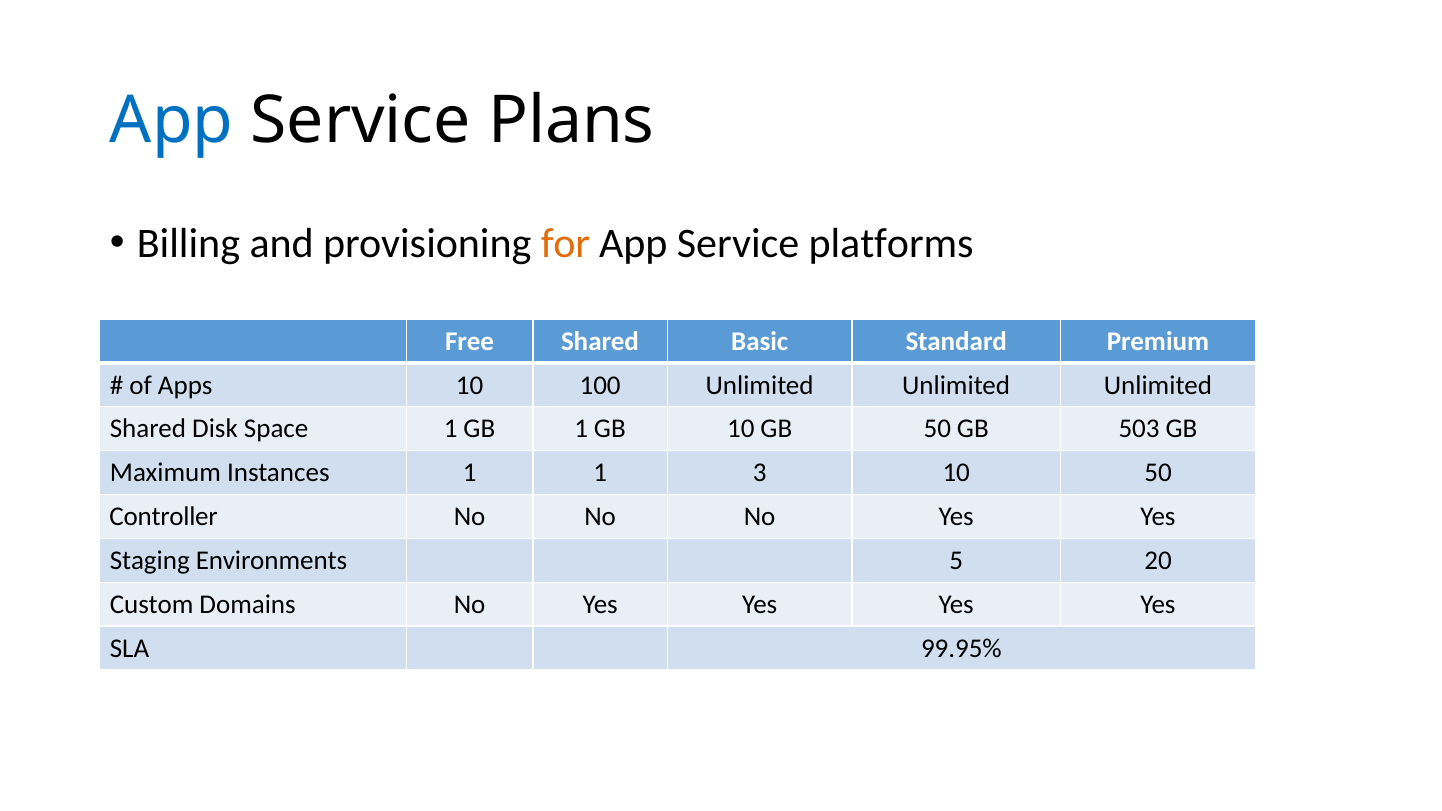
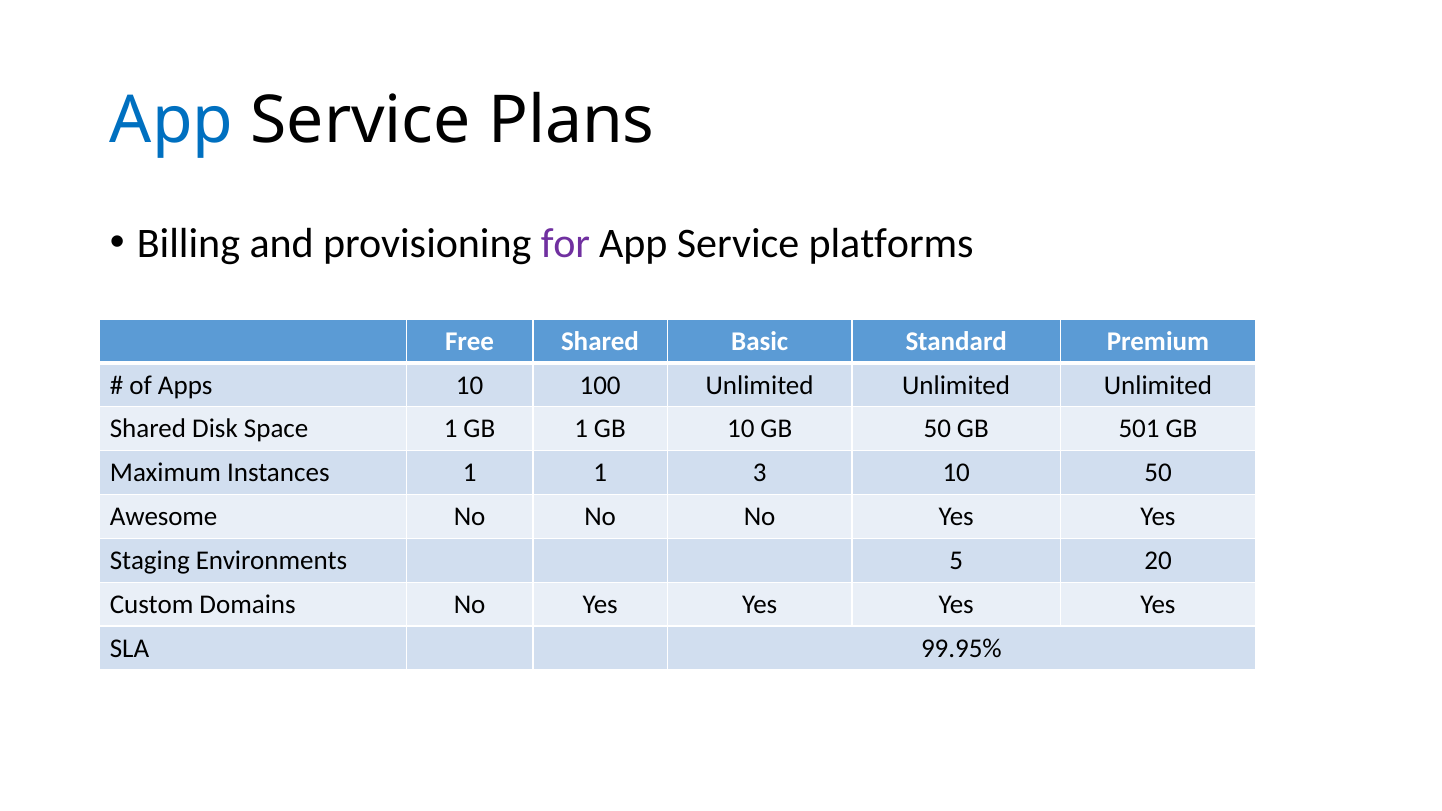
for colour: orange -> purple (565, 244)
503: 503 -> 501 (1139, 429)
Controller: Controller -> Awesome (164, 517)
